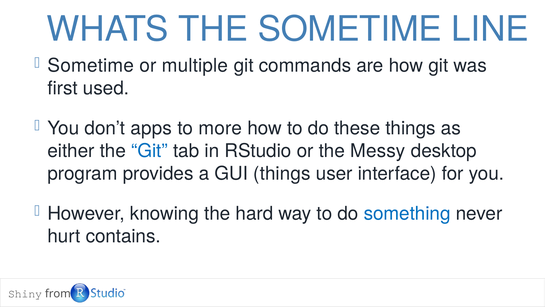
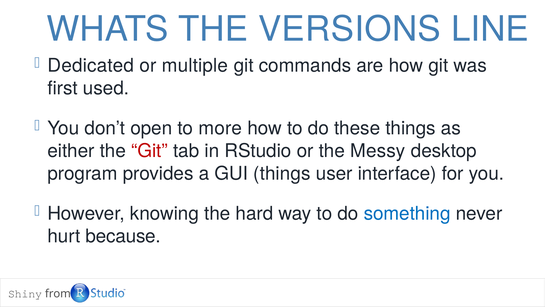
THE SOMETIME: SOMETIME -> VERSIONS (349, 29)
Sometime: Sometime -> Dedicated (91, 65)
apps: apps -> open (151, 128)
Git colour: blue -> red (149, 151)
contains: contains -> because (123, 236)
